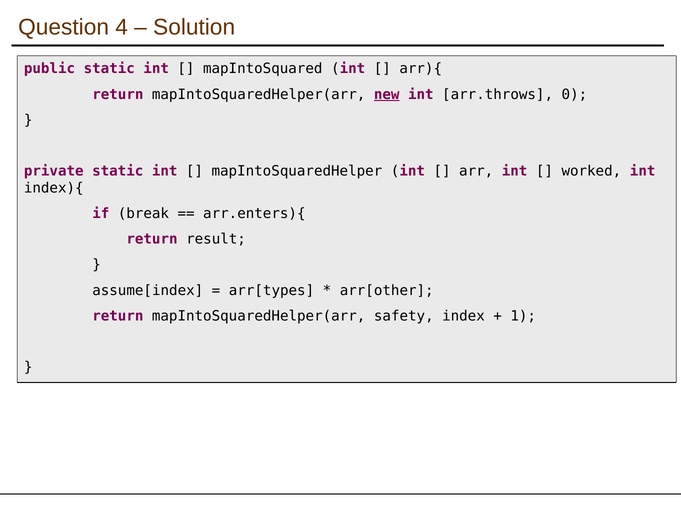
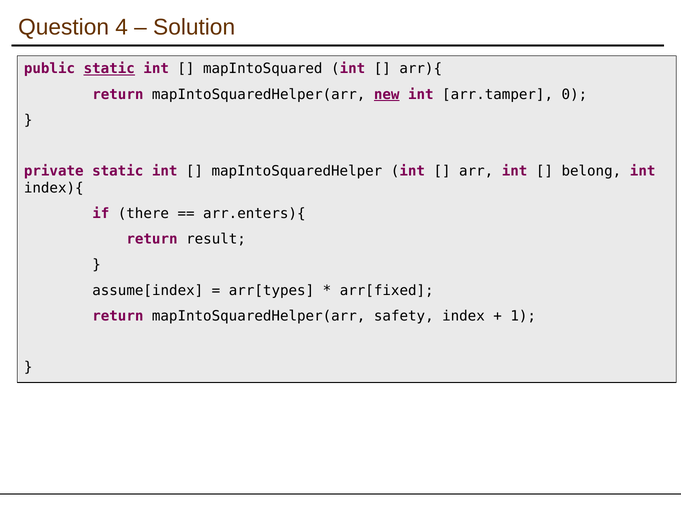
static underline: none -> present (109, 69)
arr.throws: arr.throws -> arr.tamper (498, 94)
worked: worked -> belong (591, 171)
break: break -> there (143, 214)
arr[other: arr[other -> arr[fixed (387, 290)
